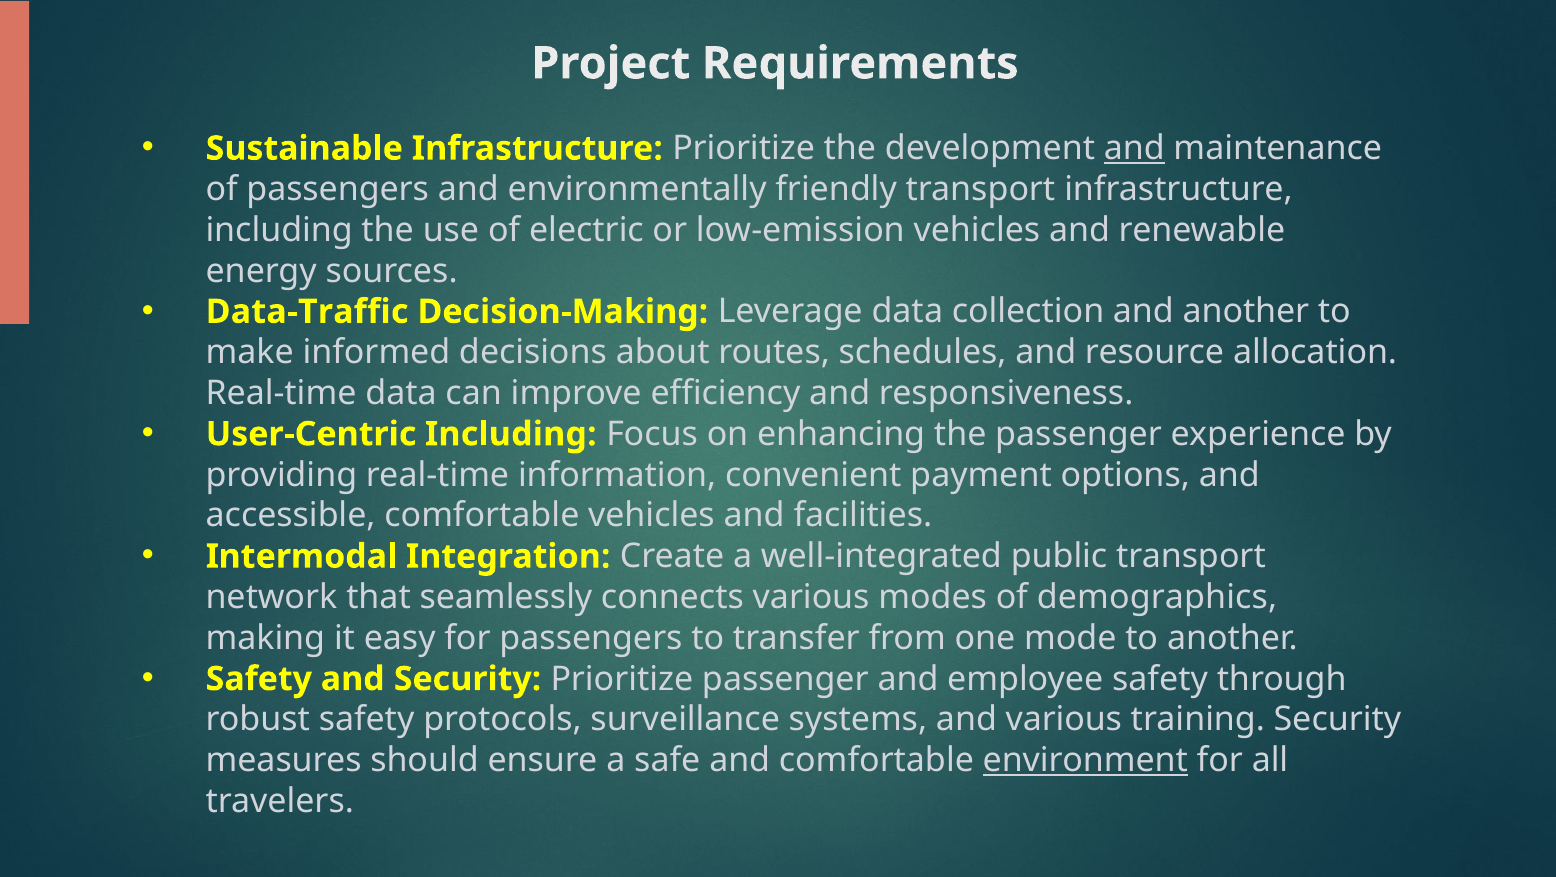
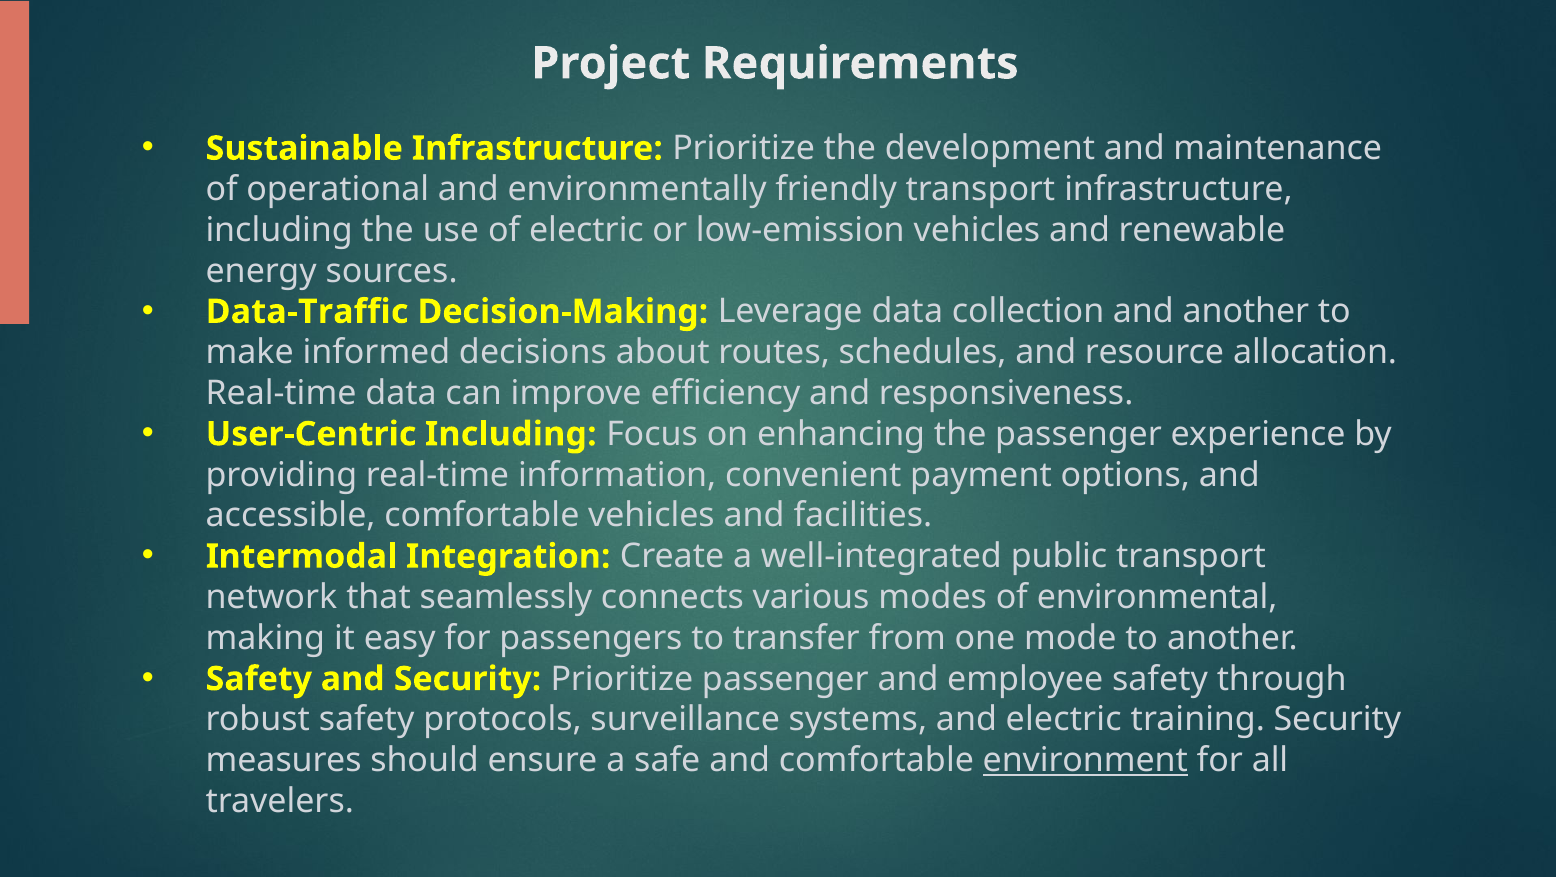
and underline: present -> none (1134, 149)
of passengers: passengers -> operational (338, 189)
demographics: demographics -> environmental (1157, 597)
and various: various -> electric (1064, 720)
